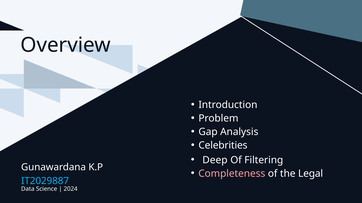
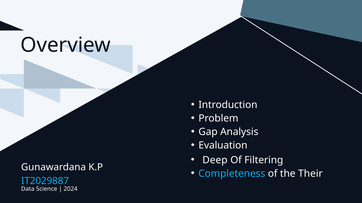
Celebrities: Celebrities -> Evaluation (223, 146)
Completeness colour: pink -> light blue (232, 174)
Legal: Legal -> Their (310, 174)
